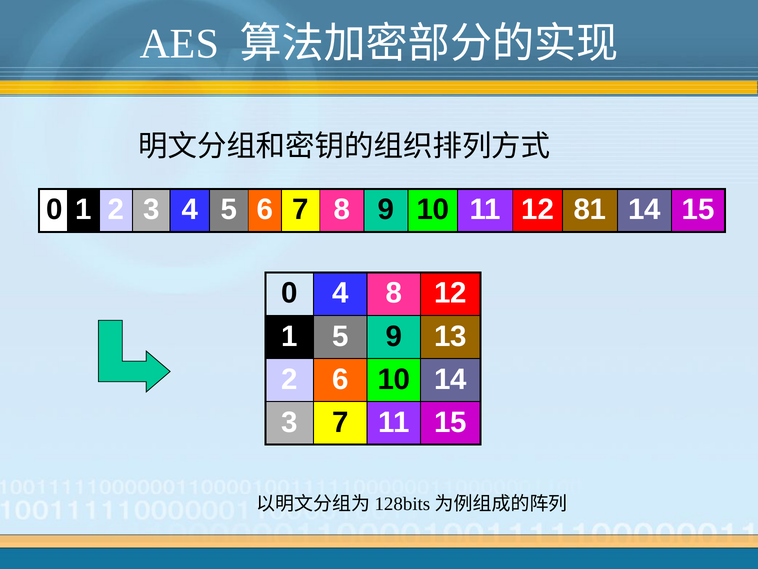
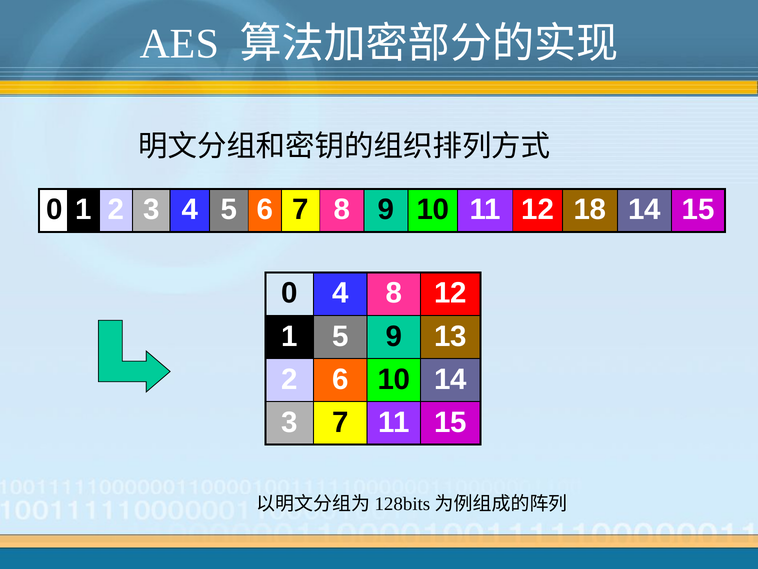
81: 81 -> 18 (590, 209)
